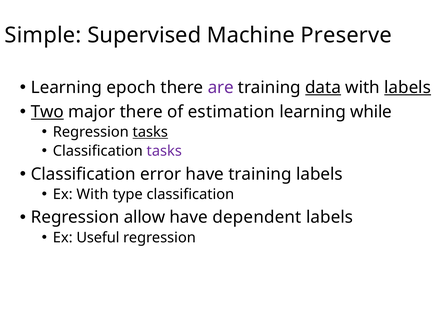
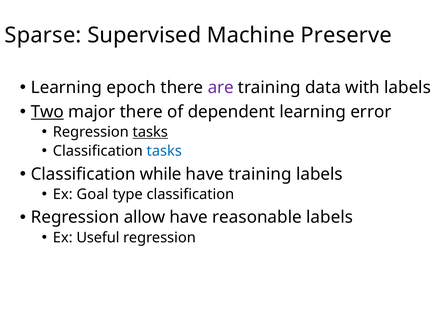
Simple: Simple -> Sparse (43, 35)
data underline: present -> none (323, 87)
labels underline: present -> none (408, 87)
estimation: estimation -> dependent (231, 112)
while: while -> error (371, 112)
tasks colour: purple -> blue (164, 151)
error: error -> while (161, 174)
Ex With: With -> Goal (93, 194)
dependent: dependent -> reasonable (257, 218)
